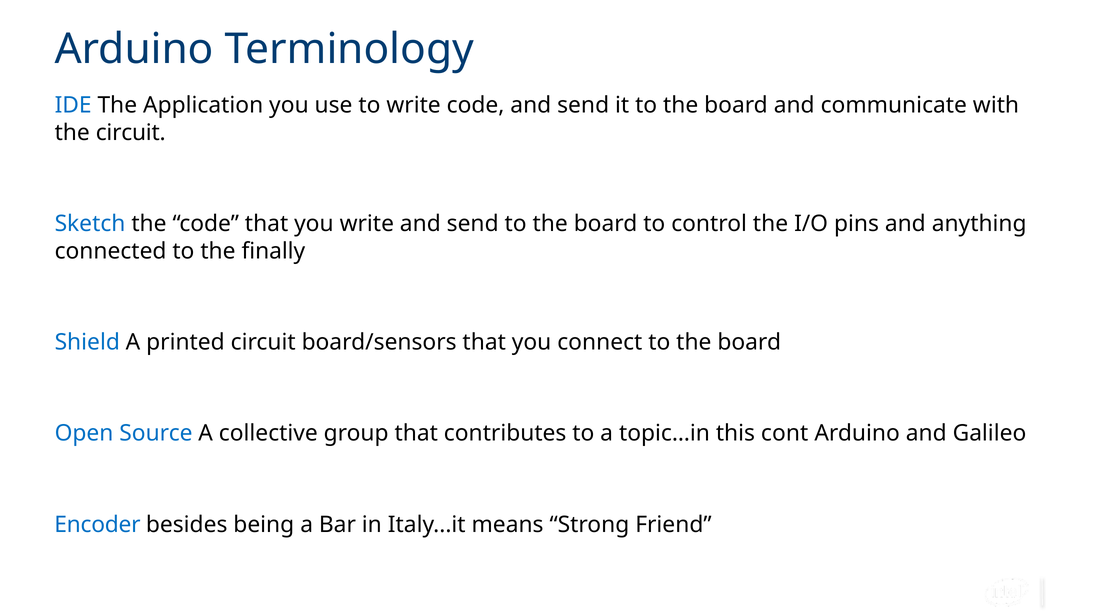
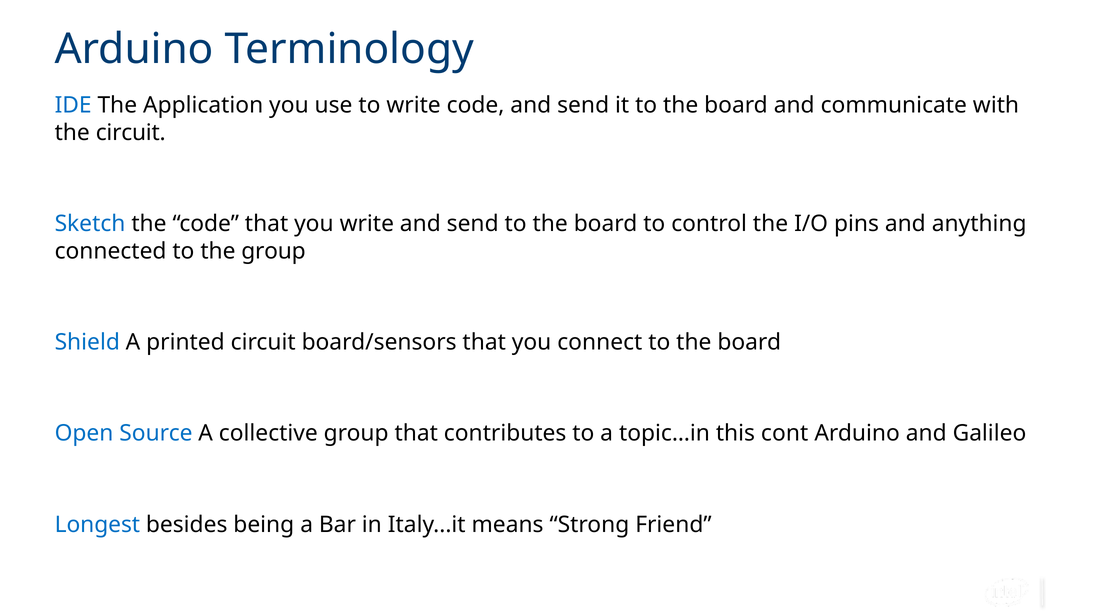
the finally: finally -> group (273, 251)
Encoder: Encoder -> Longest (97, 524)
